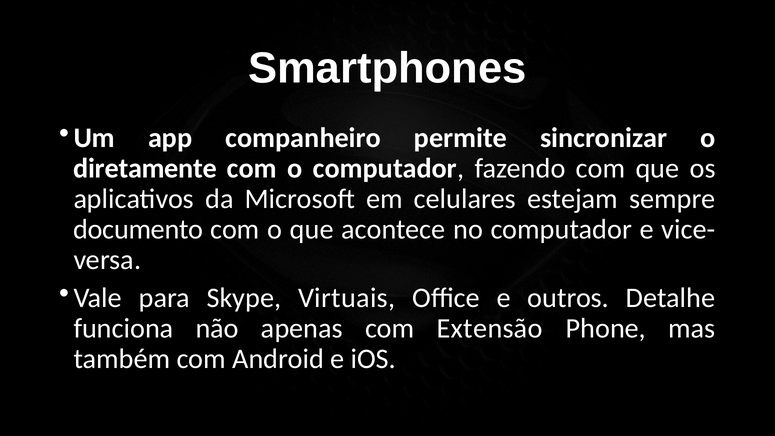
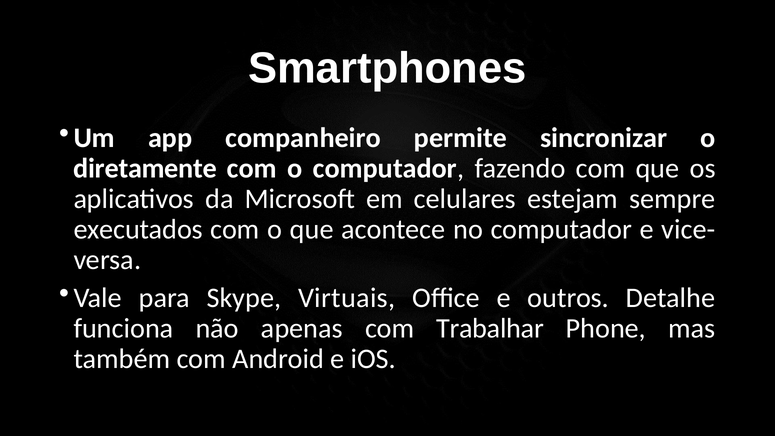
documento: documento -> executados (138, 229)
Extensão: Extensão -> Trabalhar (490, 328)
